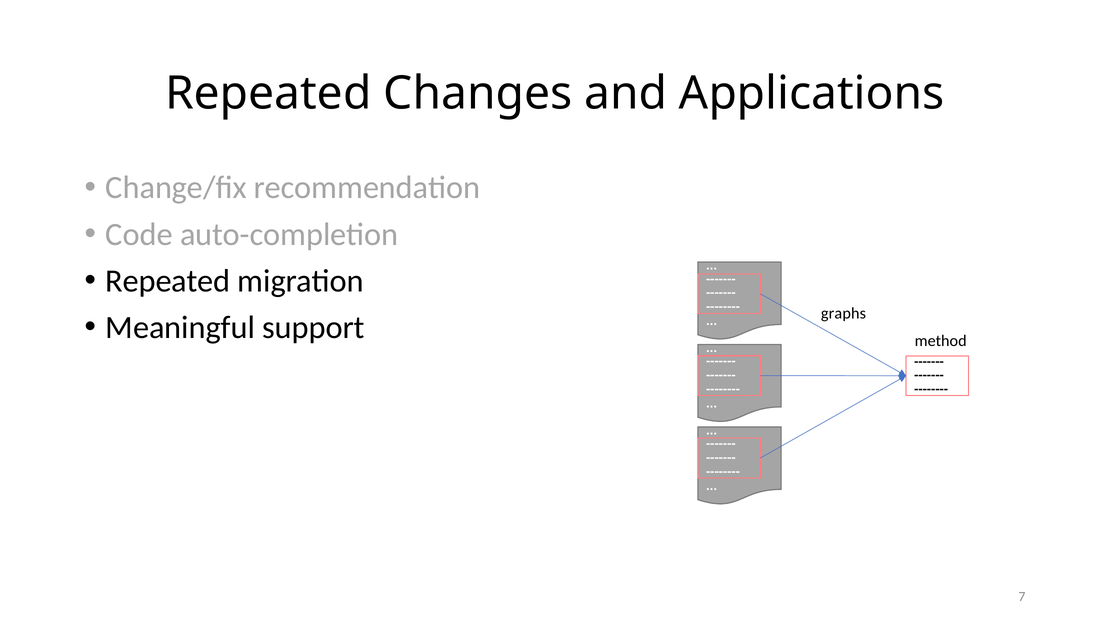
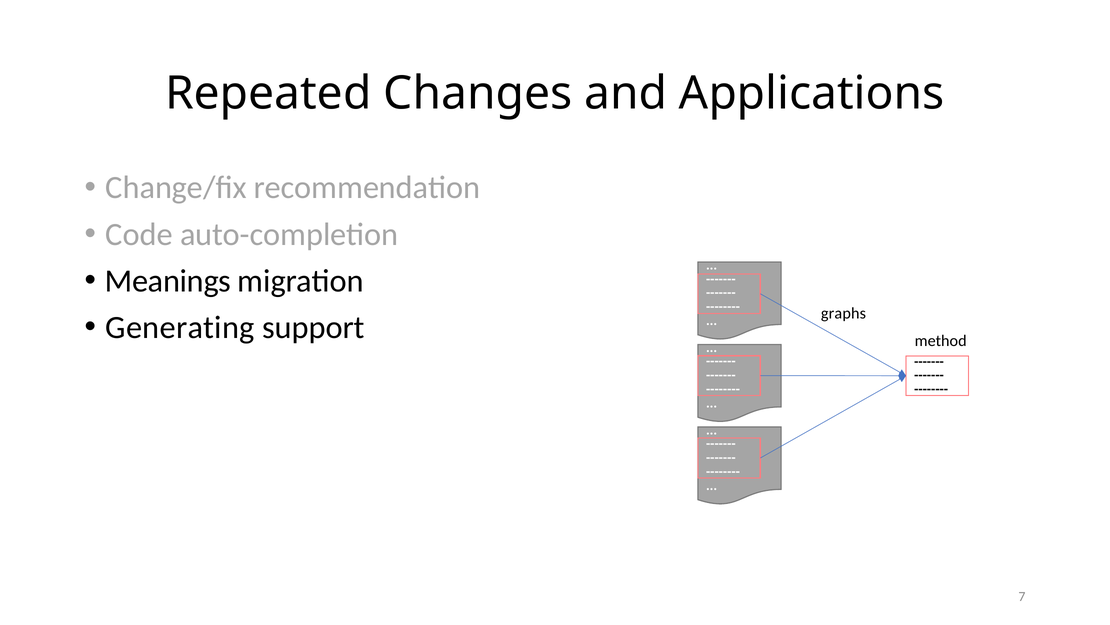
Repeated: Repeated -> Meanings (168, 281)
Meaningful: Meaningful -> Generating (180, 327)
